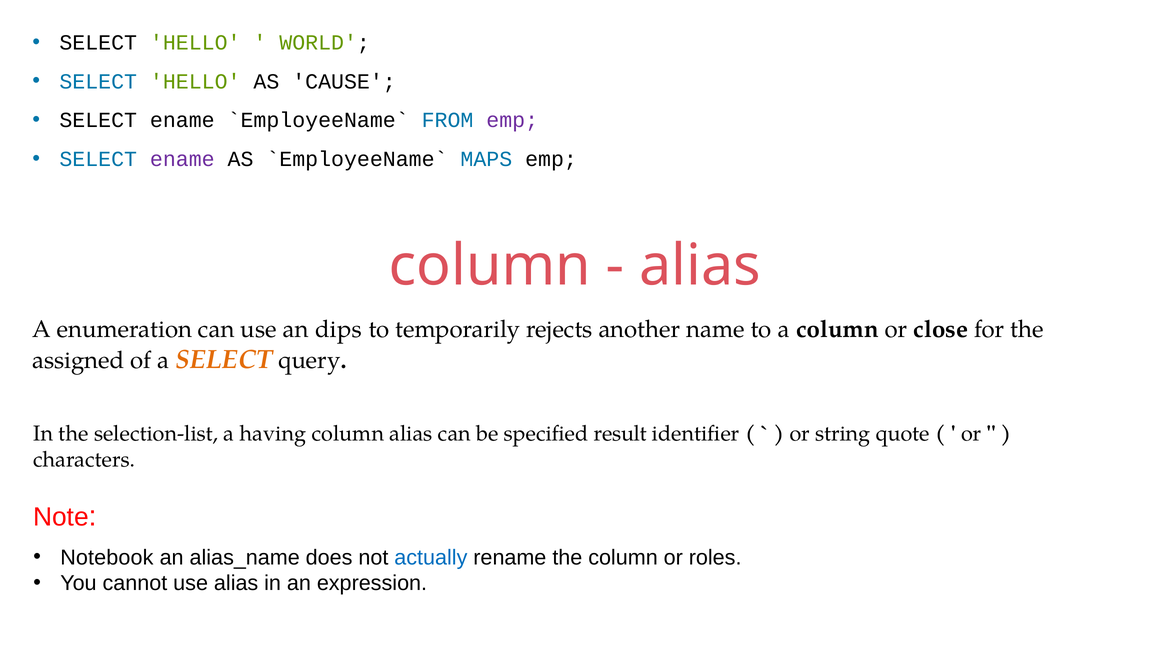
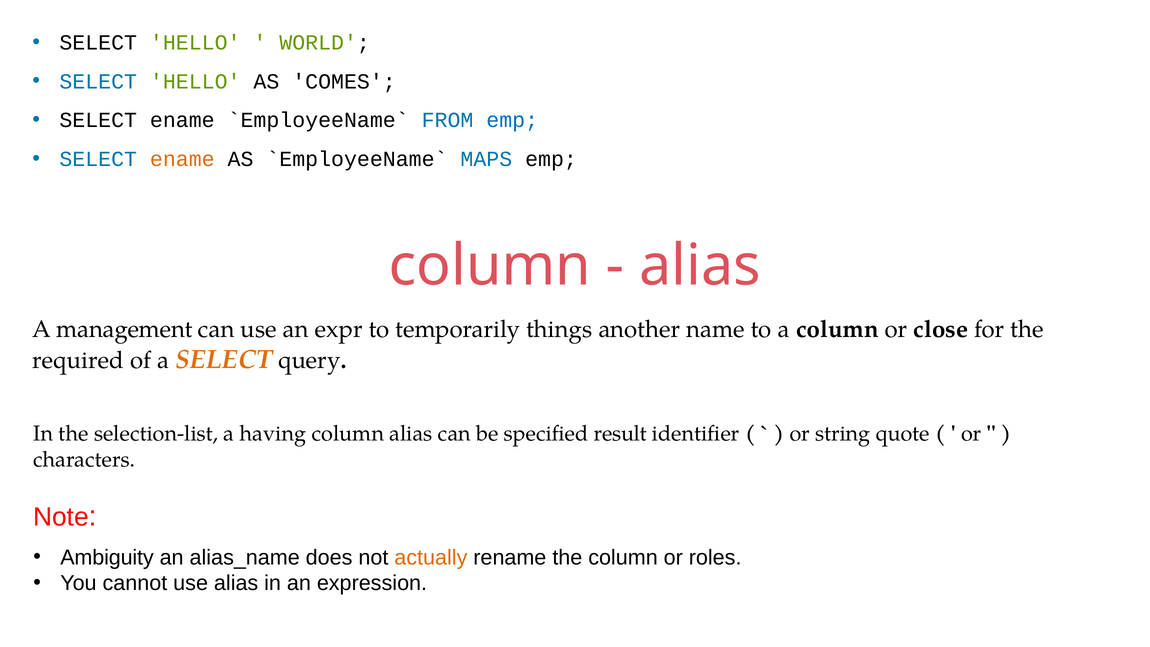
CAUSE: CAUSE -> COMES (344, 81)
emp colour: purple -> blue (512, 120)
ename colour: purple -> orange (182, 159)
enumeration: enumeration -> management (124, 329)
dips: dips -> expr (339, 329)
rejects: rejects -> things (559, 329)
assigned: assigned -> required (78, 360)
Notebook: Notebook -> Ambiguity (107, 557)
actually colour: blue -> orange (431, 557)
